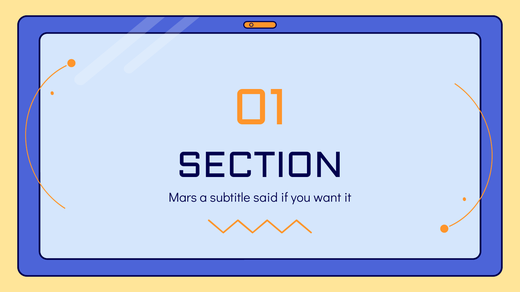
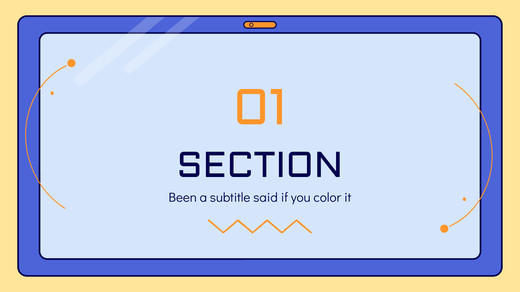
Mars: Mars -> Been (183, 198)
want: want -> color (327, 198)
